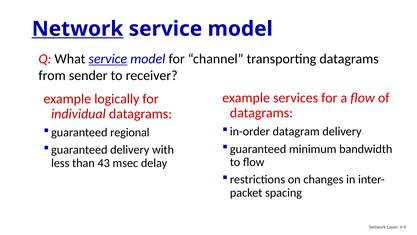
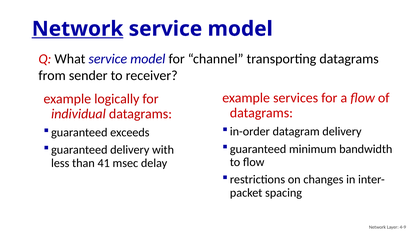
service underline: present -> none (108, 59)
regional: regional -> exceeds (130, 132)
43: 43 -> 41 (104, 163)
